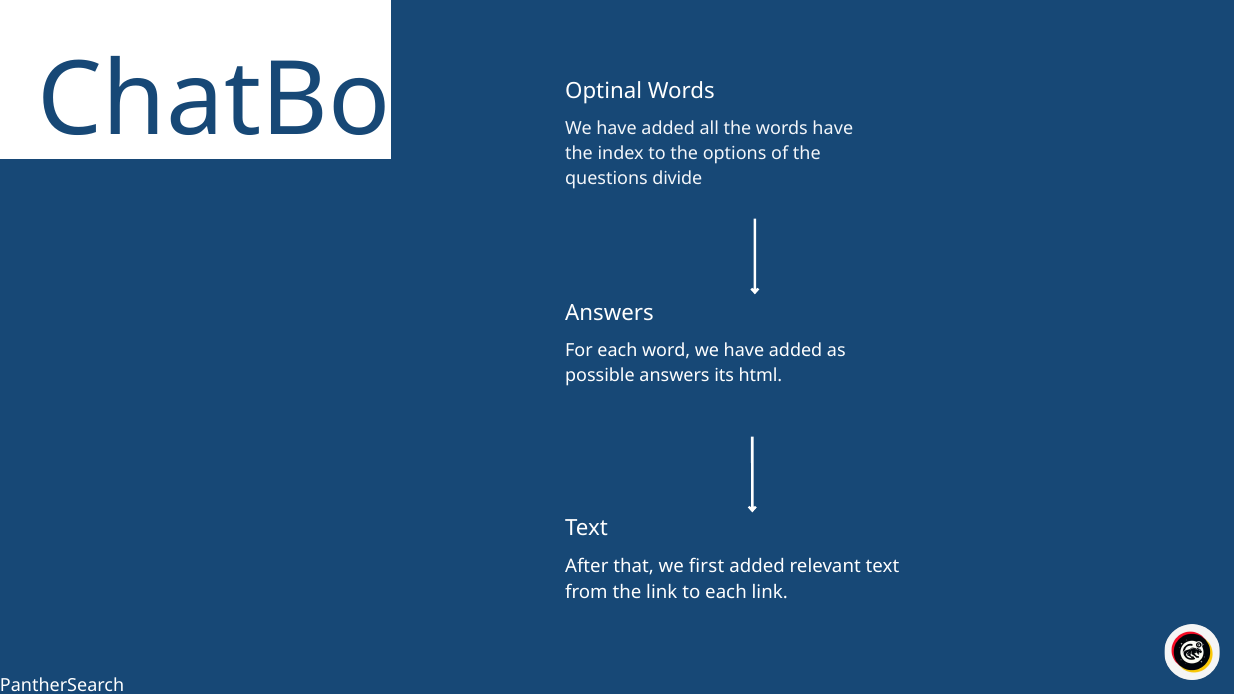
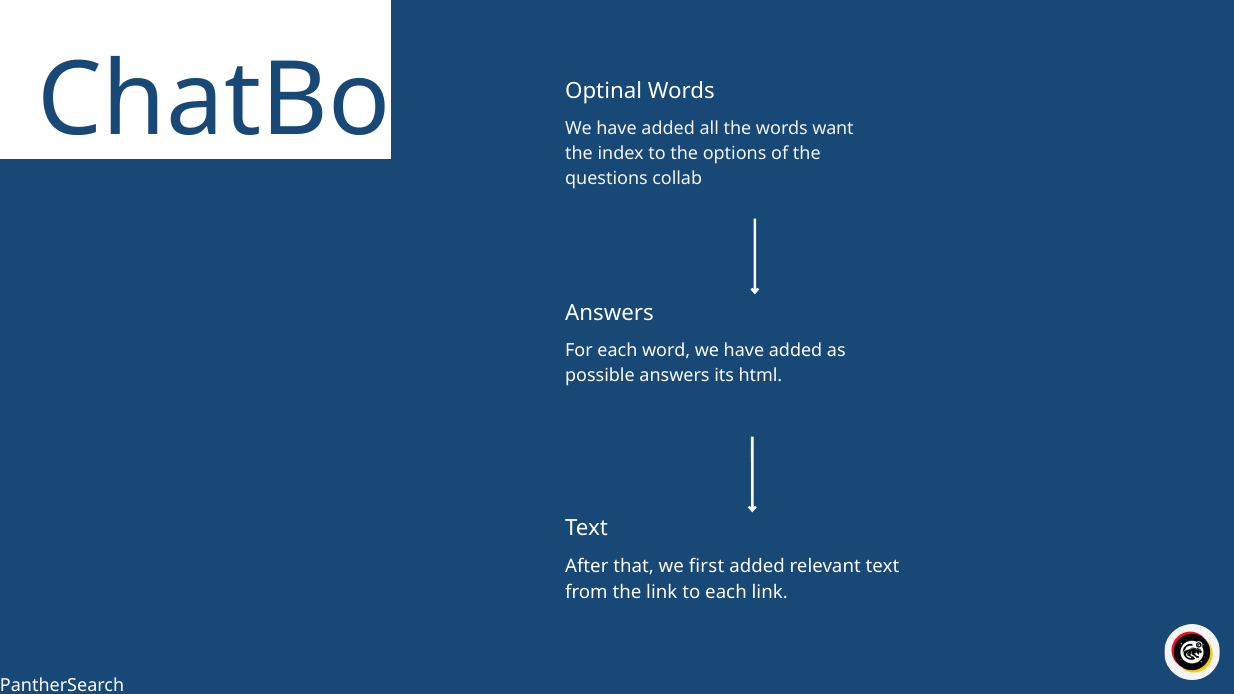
words have: have -> want (833, 129)
divide: divide -> collab (677, 179)
